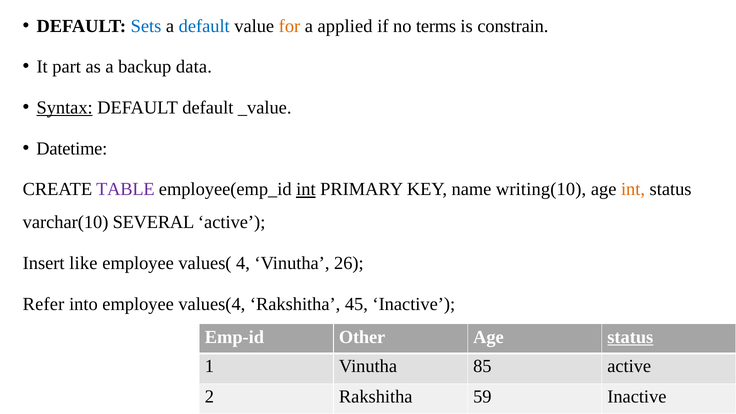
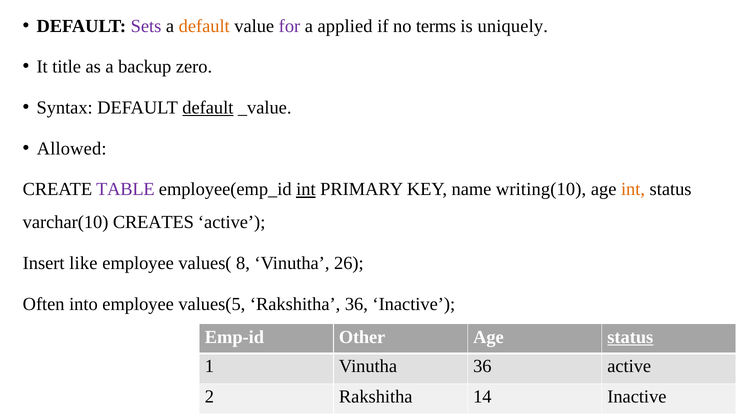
Sets colour: blue -> purple (146, 26)
default colour: blue -> orange (204, 26)
for colour: orange -> purple (289, 26)
constrain: constrain -> uniquely (513, 26)
part: part -> title (67, 67)
data: data -> zero (194, 67)
Syntax underline: present -> none (65, 108)
default underline: none -> present (208, 108)
Datetime: Datetime -> Allowed (72, 149)
SEVERAL: SEVERAL -> CREATES (153, 222)
4: 4 -> 8 (243, 263)
Refer: Refer -> Often (44, 304)
values(4: values(4 -> values(5 (212, 304)
Rakshitha 45: 45 -> 36 (356, 304)
Vinutha 85: 85 -> 36 (482, 366)
59: 59 -> 14 (482, 397)
